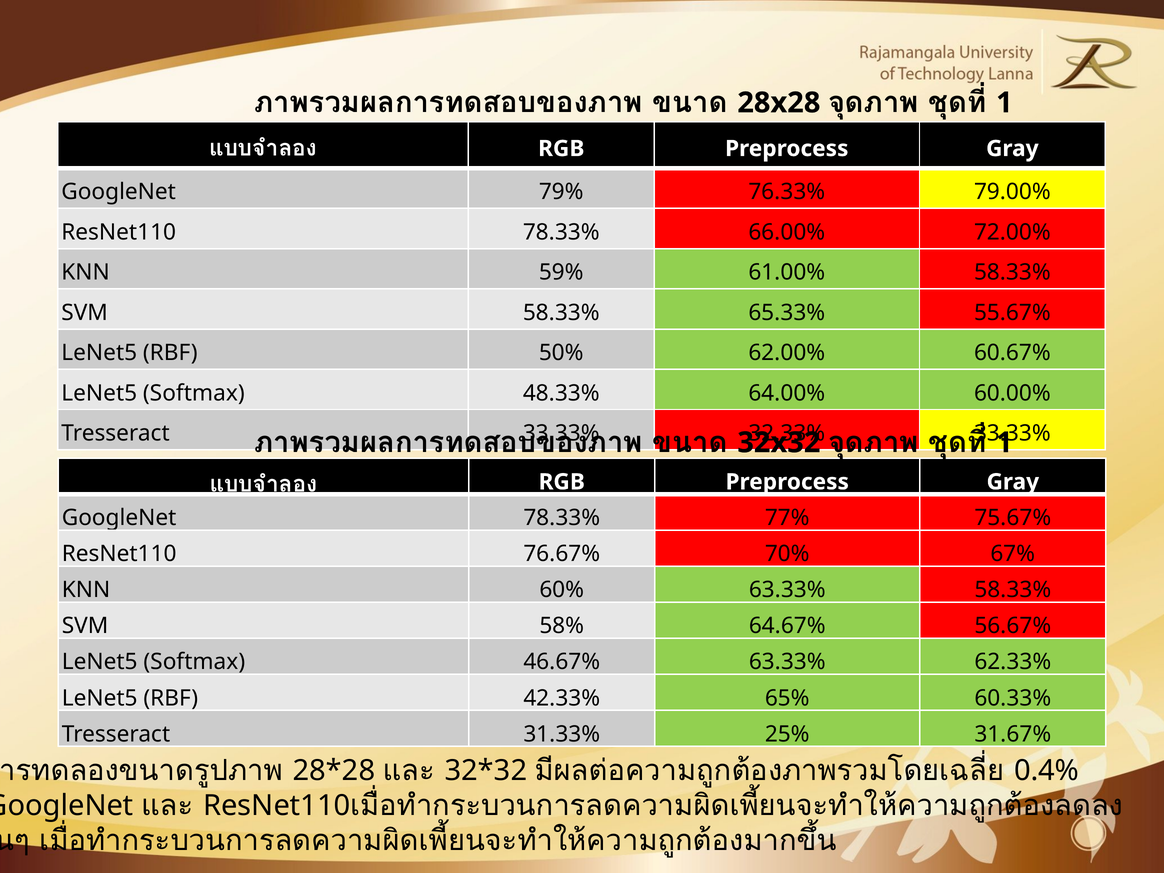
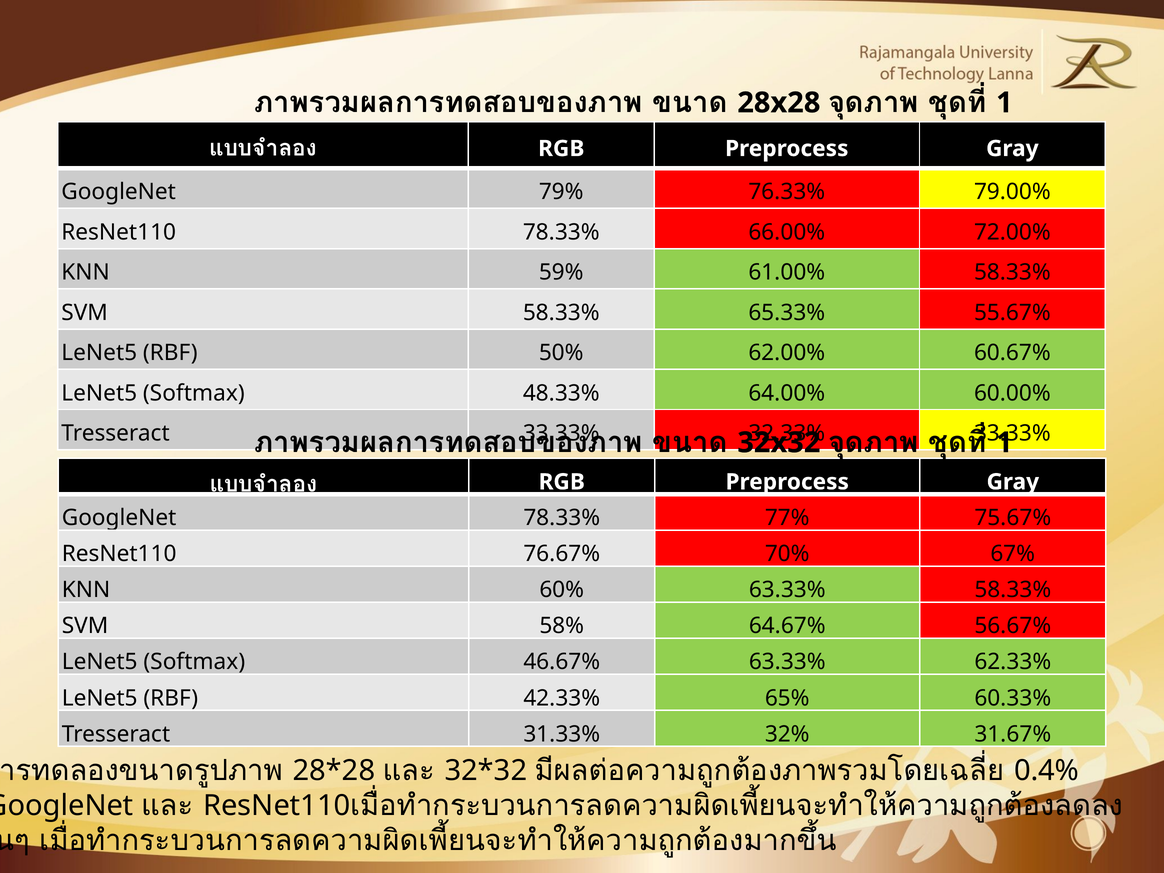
25%: 25% -> 32% (787, 734)
